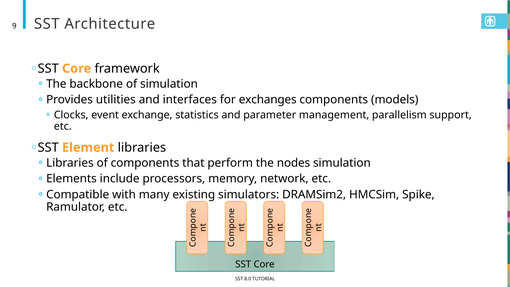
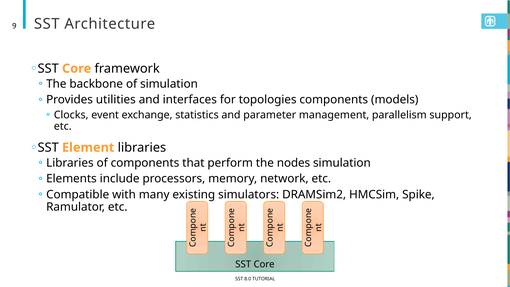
exchanges: exchanges -> topologies (268, 100)
